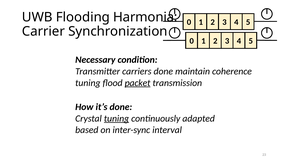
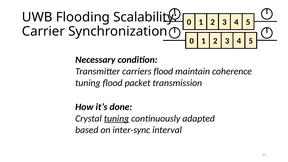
Harmonia: Harmonia -> Scalability (145, 17)
carriers done: done -> flood (163, 71)
packet underline: present -> none (138, 83)
